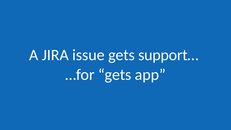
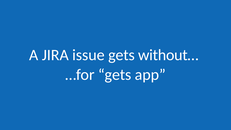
support…: support… -> without… (168, 55)
